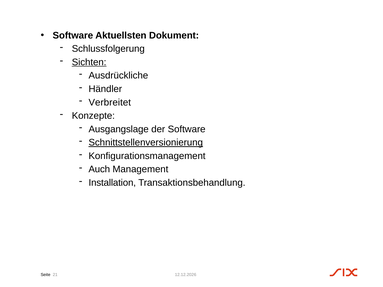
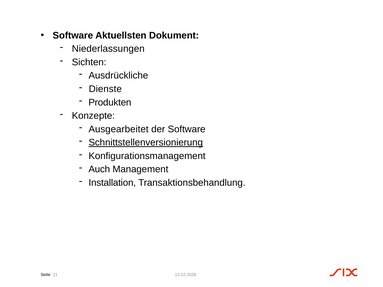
Schlussfolgerung: Schlussfolgerung -> Niederlassungen (108, 49)
Sichten underline: present -> none (89, 62)
Händler: Händler -> Dienste (105, 89)
Verbreitet: Verbreitet -> Produkten (110, 102)
Ausgangslage: Ausgangslage -> Ausgearbeitet (119, 129)
